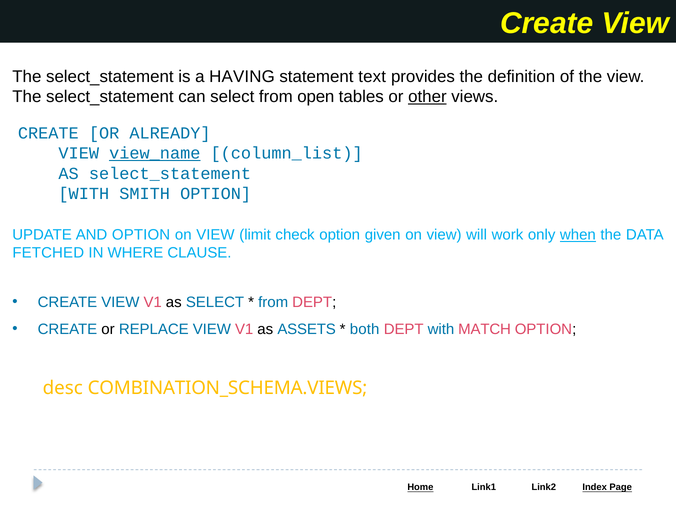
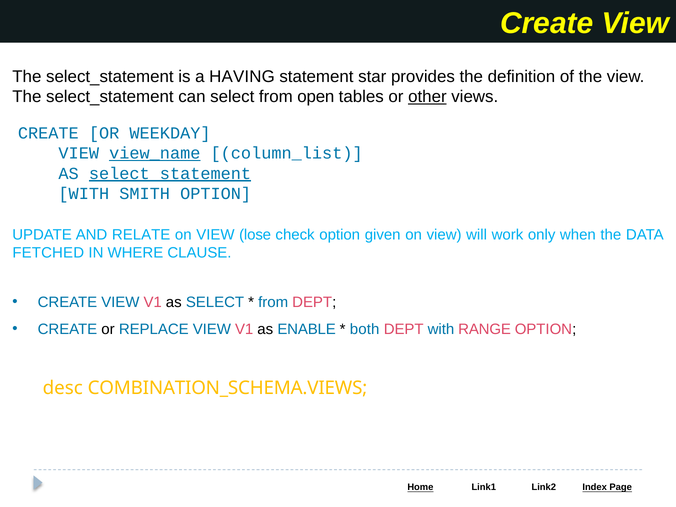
text: text -> star (372, 77)
ALREADY: ALREADY -> WEEKDAY (170, 133)
select_statement underline: none -> present (170, 173)
AND OPTION: OPTION -> RELATE (141, 235)
limit: limit -> lose (255, 235)
when underline: present -> none (578, 235)
ASSETS: ASSETS -> ENABLE (307, 329)
MATCH: MATCH -> RANGE (485, 329)
